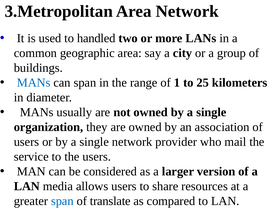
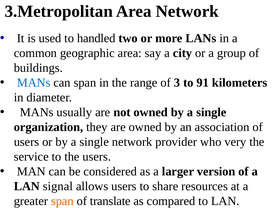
1: 1 -> 3 (177, 83)
25: 25 -> 91 (203, 83)
mail: mail -> very (235, 142)
media: media -> signal (58, 186)
span colour: blue -> orange (62, 201)
